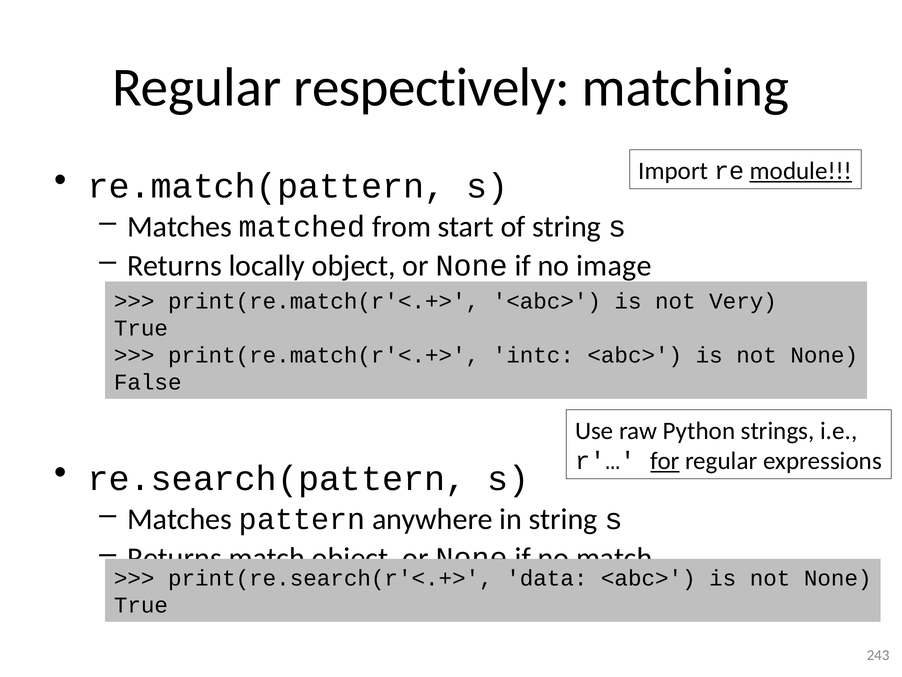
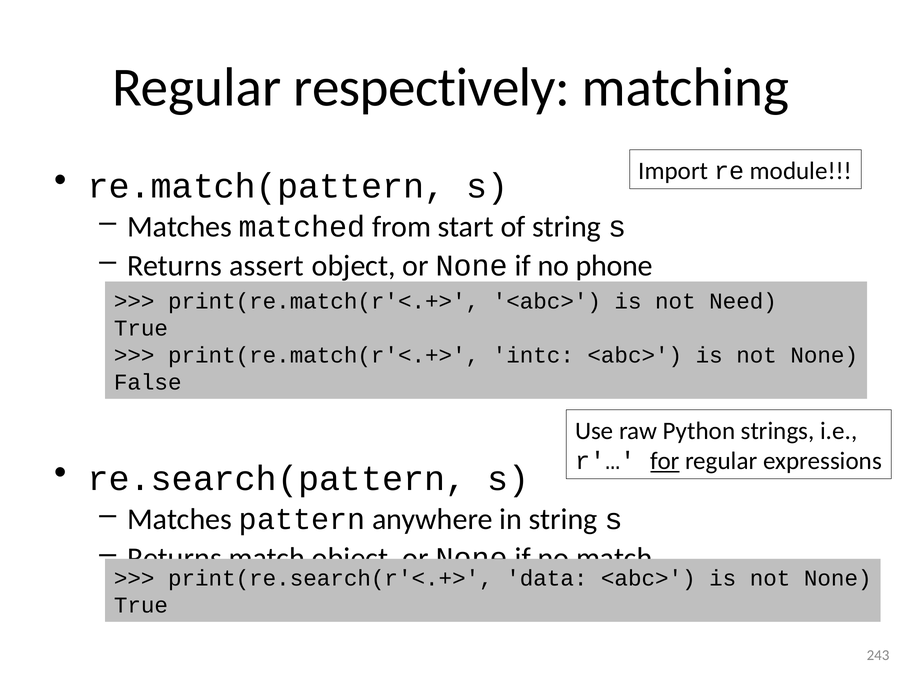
module underline: present -> none (801, 171)
locally: locally -> assert (267, 266)
image: image -> phone (614, 266)
Very: Very -> Need (743, 301)
